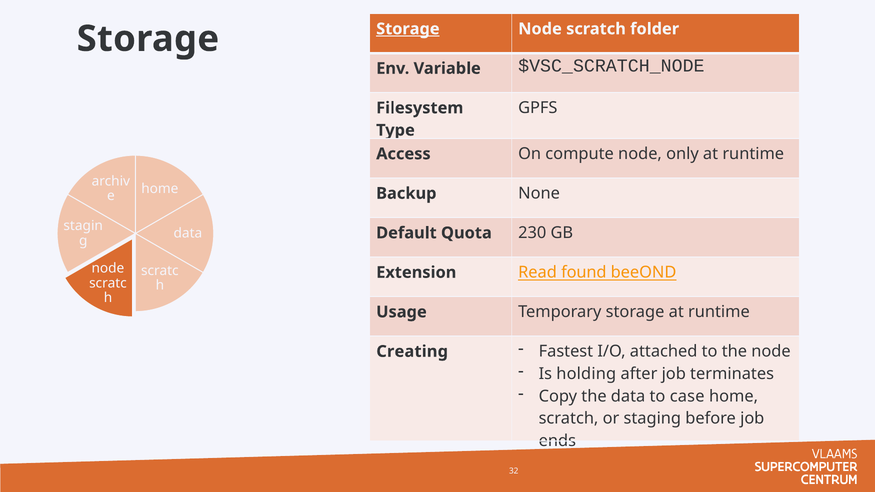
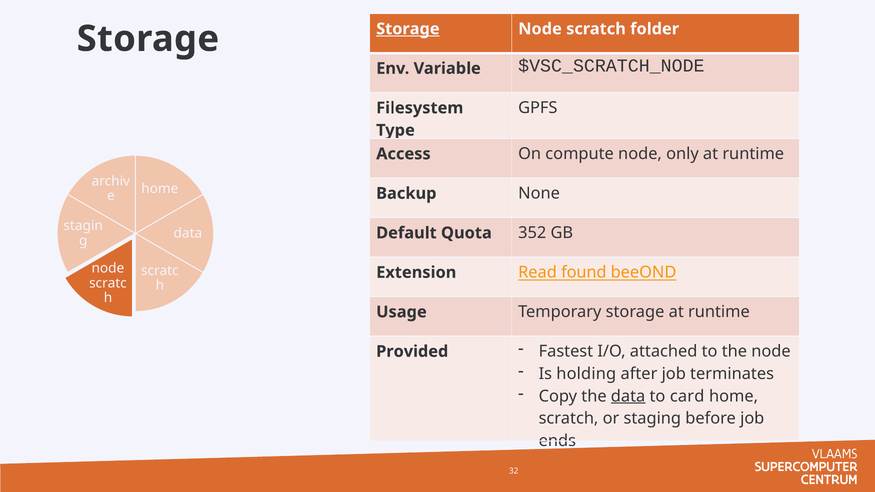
230: 230 -> 352 (532, 233)
Creating: Creating -> Provided (412, 352)
data underline: none -> present (628, 396)
case: case -> card (687, 396)
